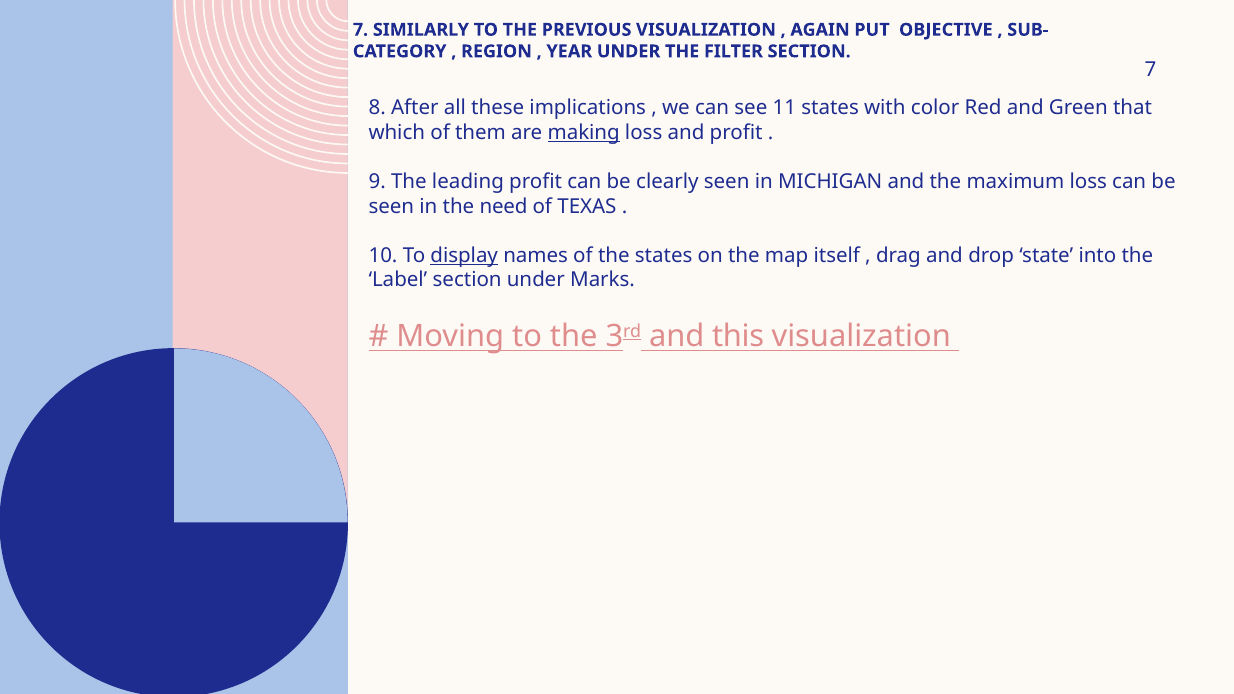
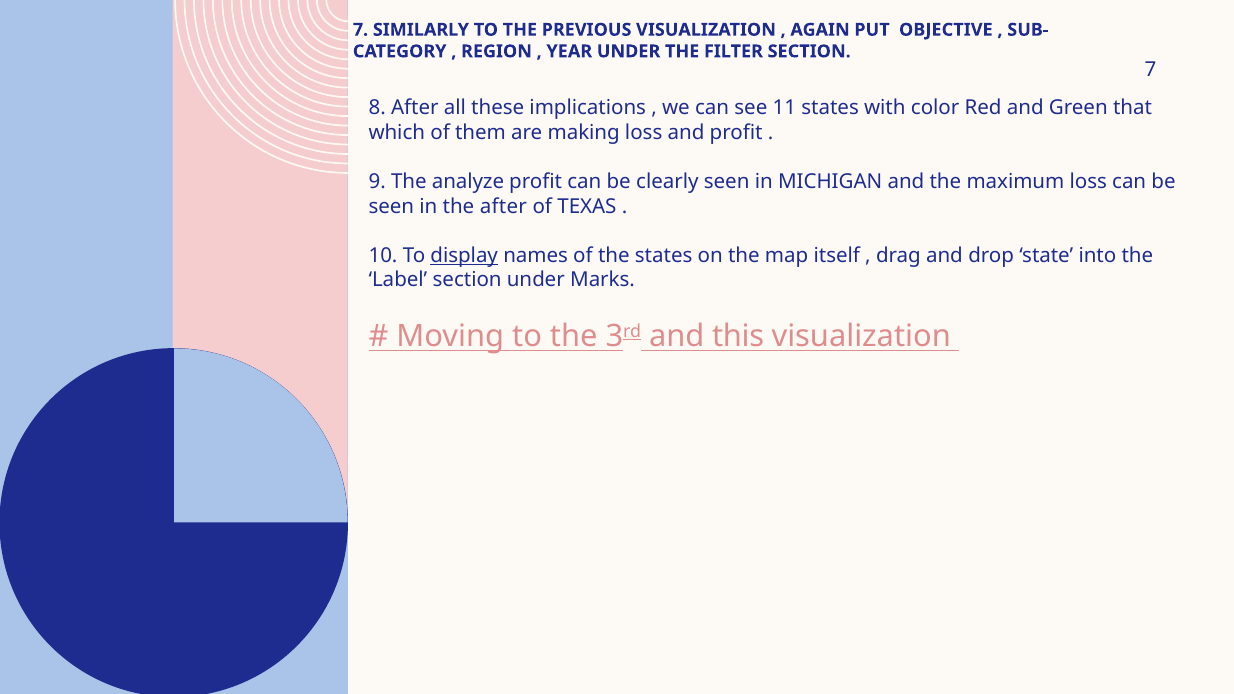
making underline: present -> none (584, 132)
leading: leading -> analyze (468, 182)
the need: need -> after (503, 206)
